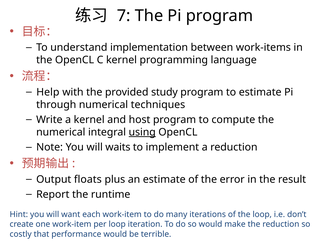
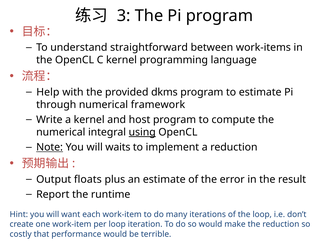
7: 7 -> 3 (124, 16)
implementation: implementation -> straightforward (149, 47)
study: study -> dkms (164, 92)
techniques: techniques -> framework (158, 105)
Note underline: none -> present (50, 147)
